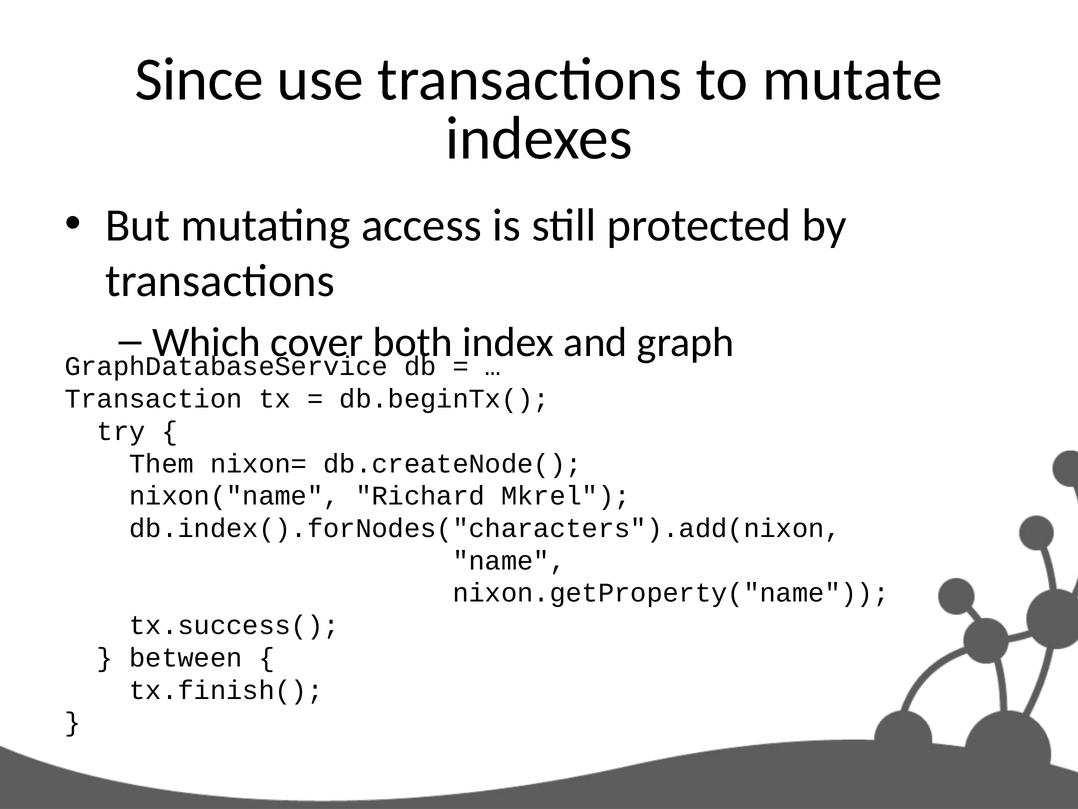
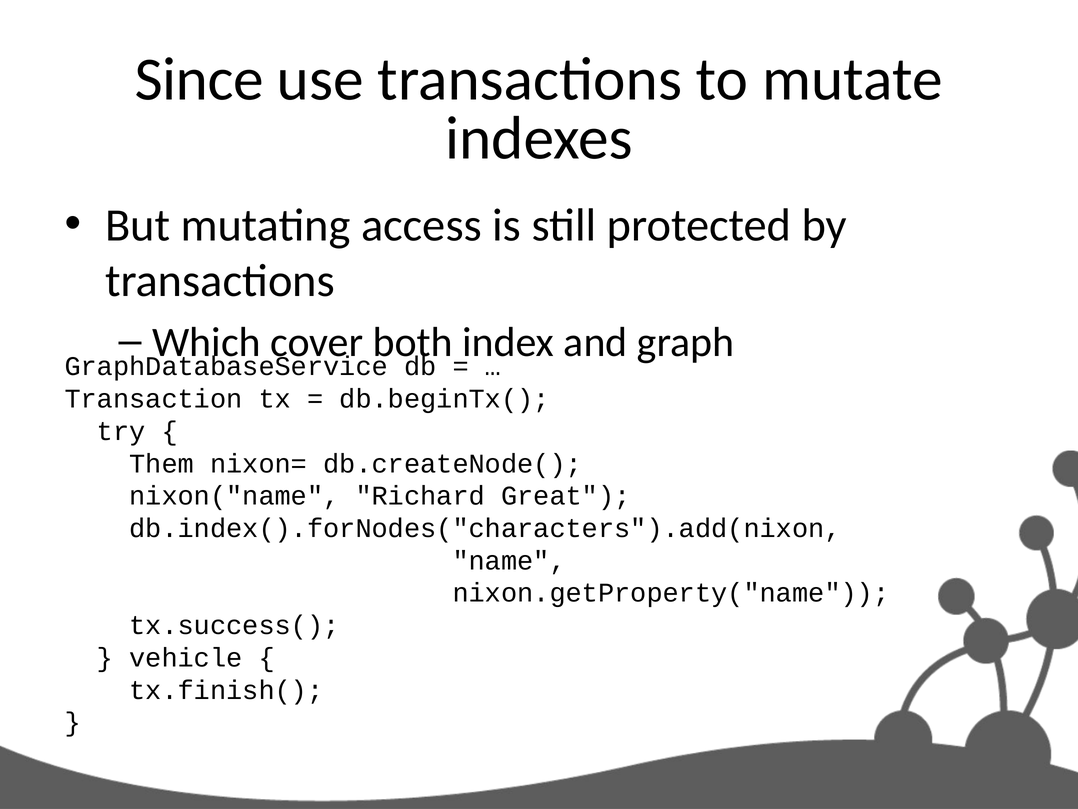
Mkrel: Mkrel -> Great (566, 496)
between: between -> vehicle (186, 657)
